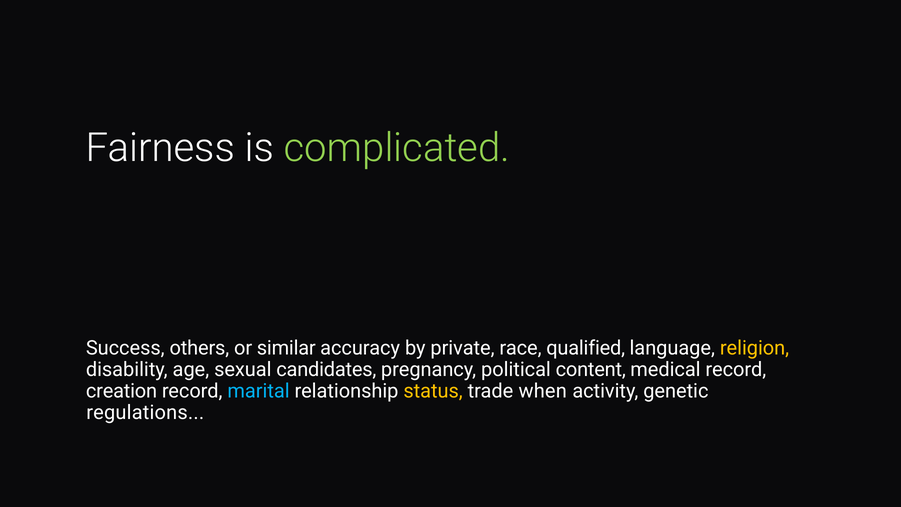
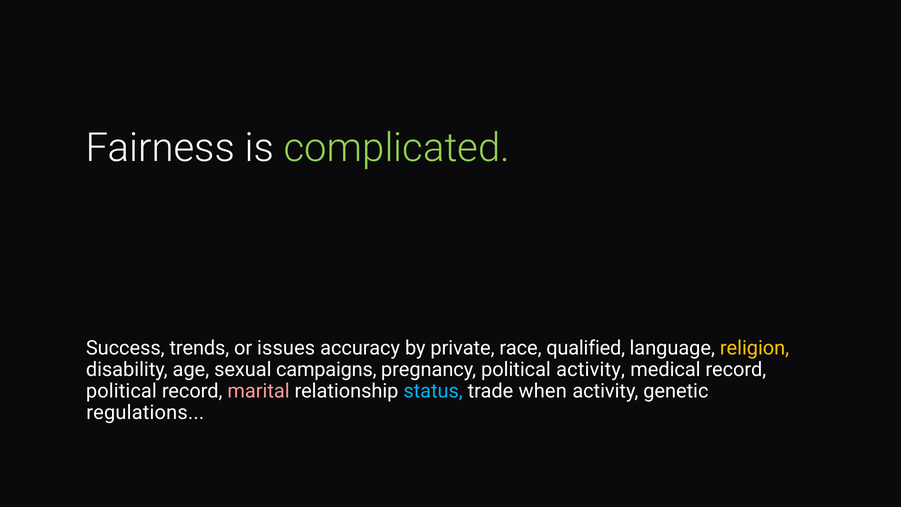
others: others -> trends (199, 348)
similar: similar -> issues (286, 348)
candidates: candidates -> campaigns (326, 370)
political content: content -> activity (591, 370)
creation: creation -> political (121, 391)
marital colour: light blue -> pink (259, 391)
status colour: yellow -> light blue (433, 391)
